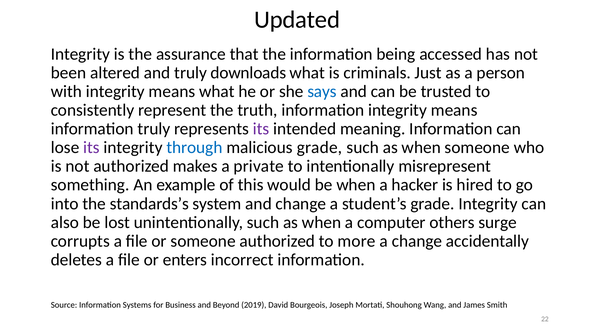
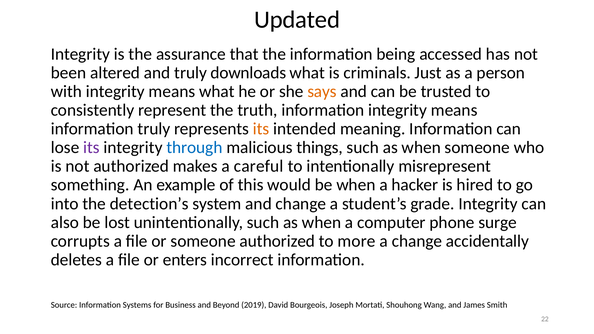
says colour: blue -> orange (322, 91)
its colour: purple -> orange (261, 129)
malicious grade: grade -> things (320, 148)
private: private -> careful (259, 166)
standards’s: standards’s -> detection’s (149, 204)
others: others -> phone (452, 222)
